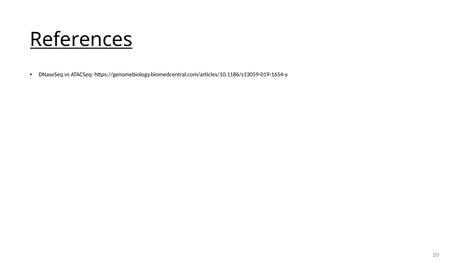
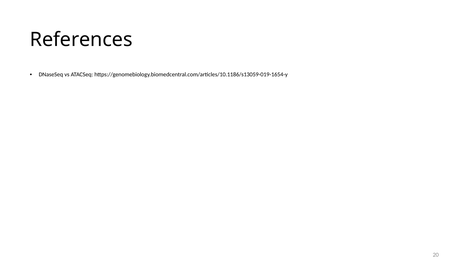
References underline: present -> none (81, 40)
